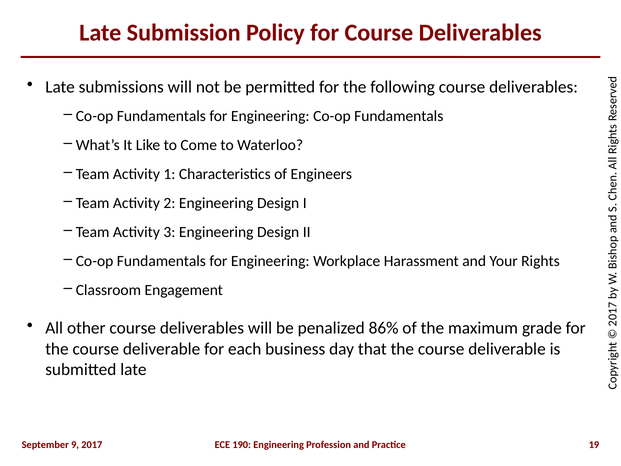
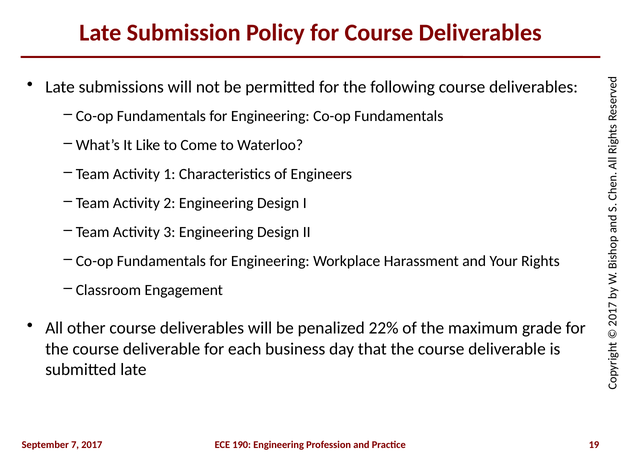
86%: 86% -> 22% (384, 328)
September 9: 9 -> 7 (75, 445)
